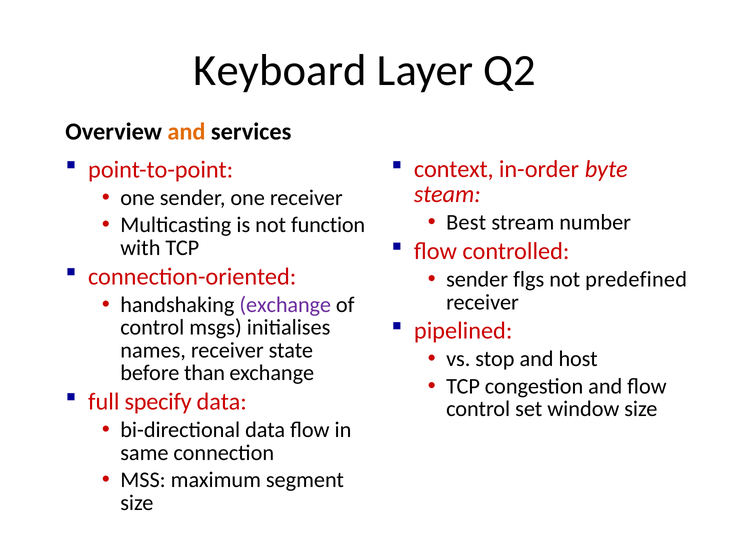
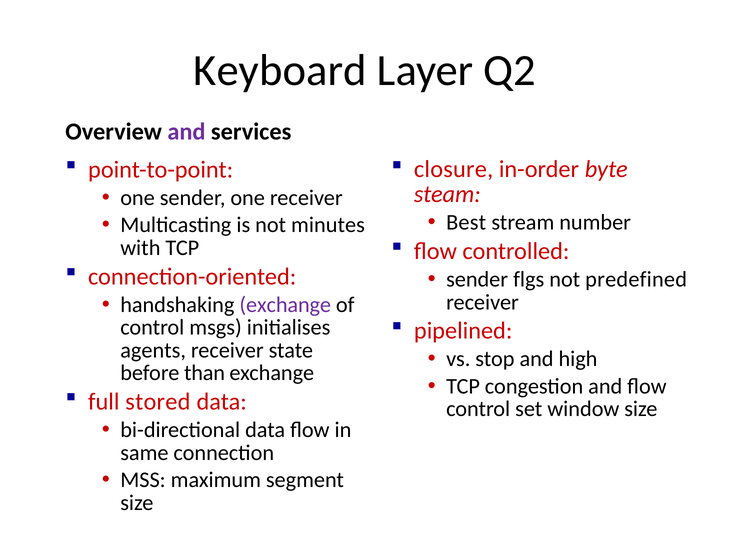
and colour: orange -> purple (186, 132)
context: context -> closure (454, 169)
function: function -> minutes (328, 225)
names: names -> agents (153, 350)
host: host -> high (578, 359)
specify: specify -> stored (158, 401)
